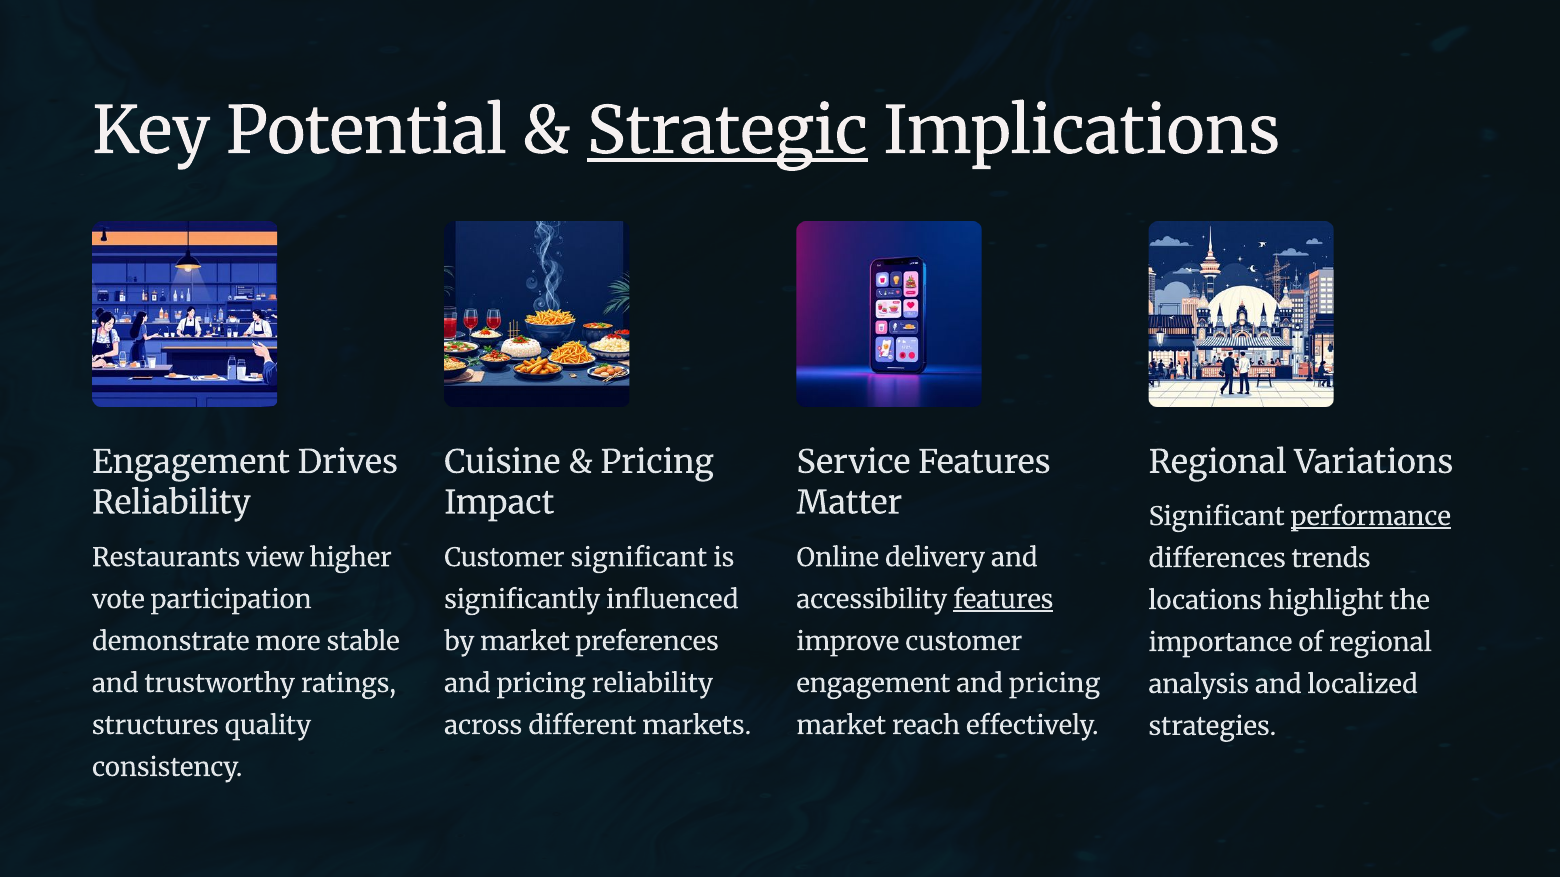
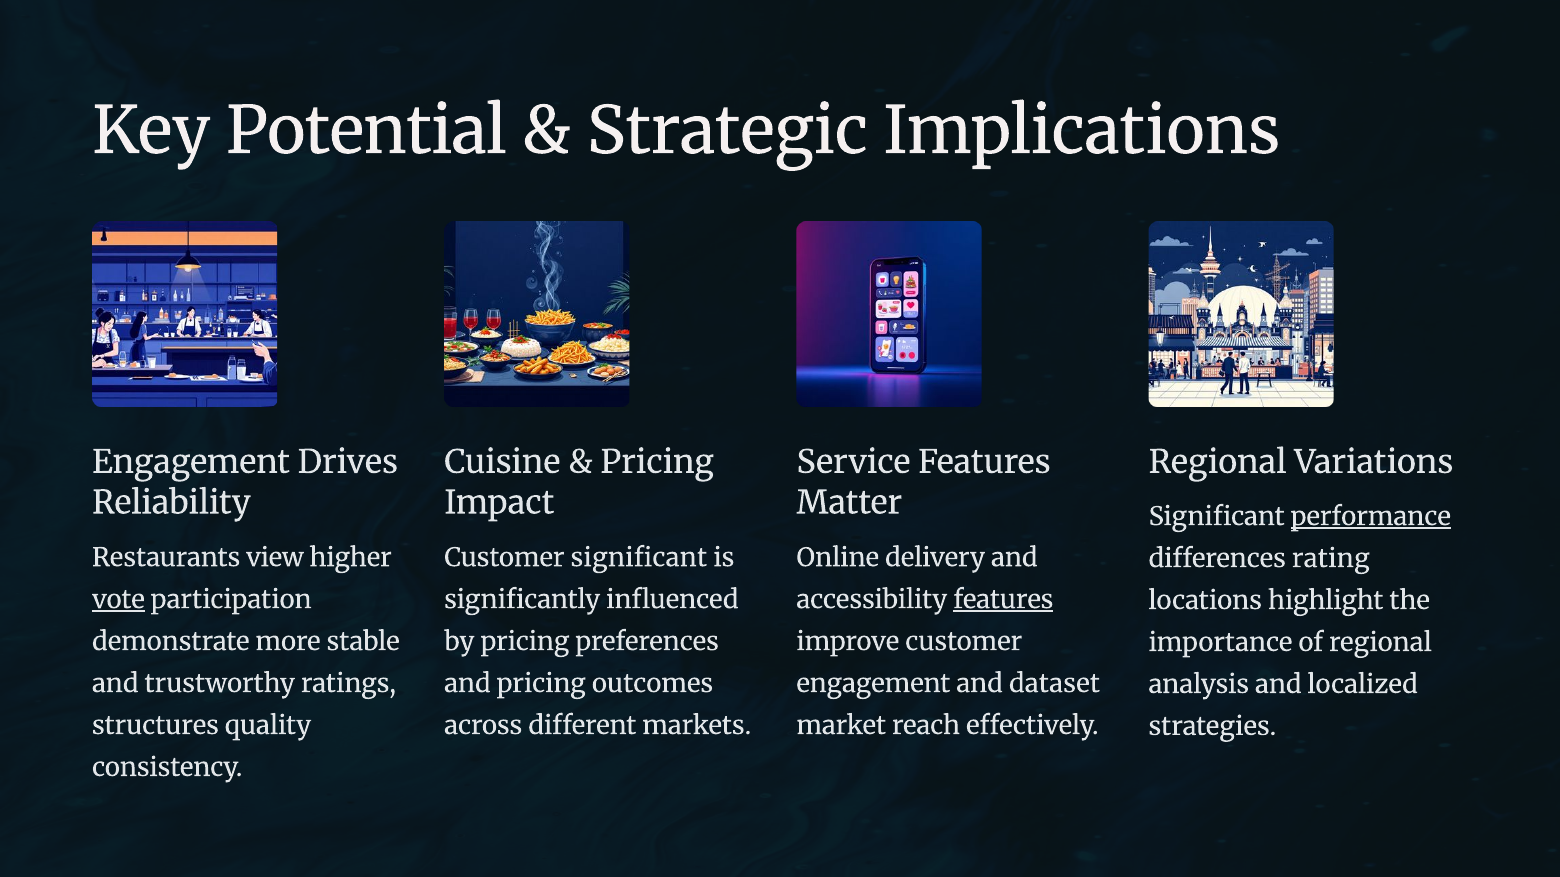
Strategic underline: present -> none (727, 132)
trends: trends -> rating (1331, 559)
vote underline: none -> present (118, 600)
by market: market -> pricing (525, 642)
pricing reliability: reliability -> outcomes (653, 684)
engagement and pricing: pricing -> dataset (1055, 684)
